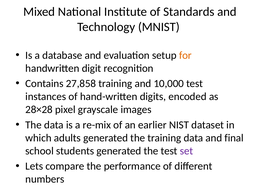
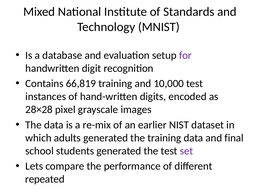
for colour: orange -> purple (185, 55)
27,858: 27,858 -> 66,819 (81, 84)
numbers: numbers -> repeated (45, 179)
